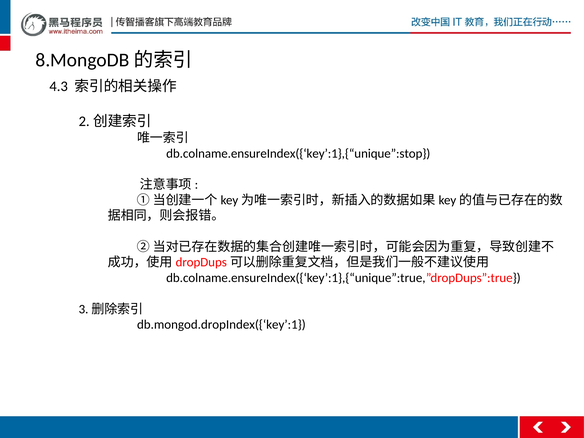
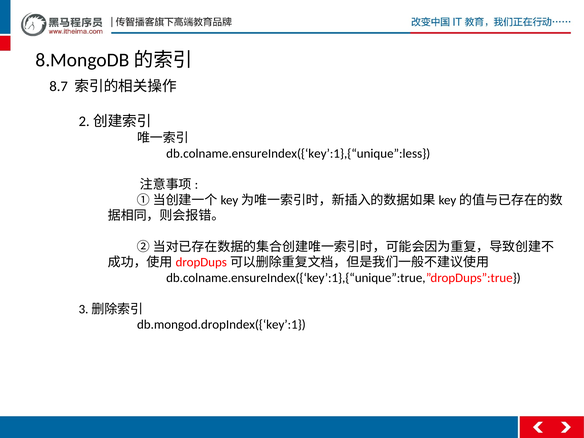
4.3: 4.3 -> 8.7 (59, 86)
db.colname.ensureIndex({‘key’:1},{“unique”:stop: db.colname.ensureIndex({‘key’:1},{“unique”:stop -> db.colname.ensureIndex({‘key’:1},{“unique”:less (298, 153)
